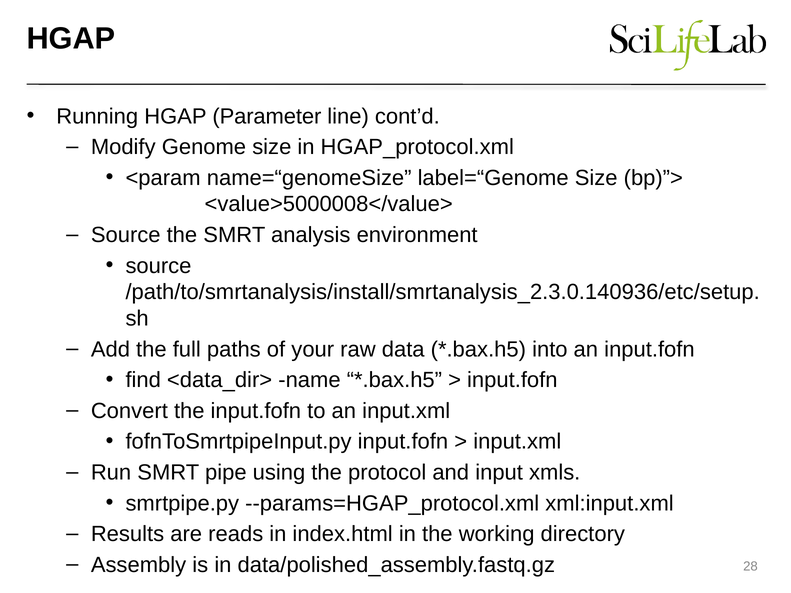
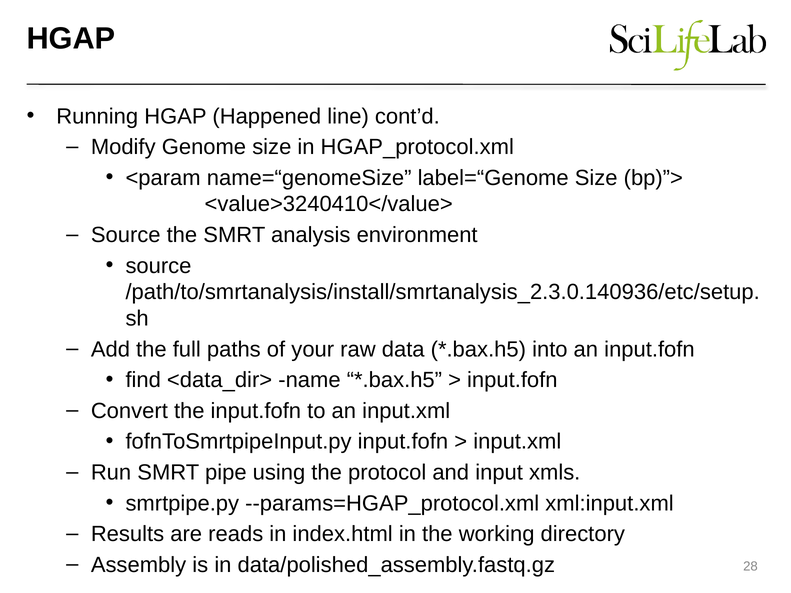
Parameter: Parameter -> Happened (267, 116)
<value>5000008</value>: <value>5000008</value> -> <value>3240410</value> (329, 204)
